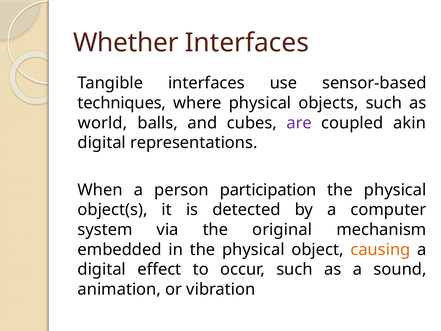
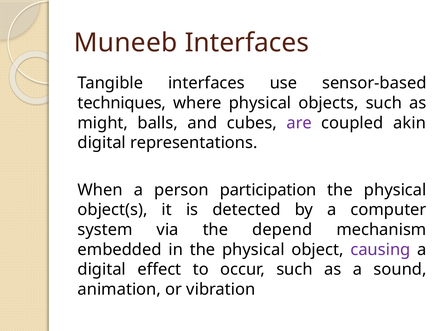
Whether: Whether -> Muneeb (126, 43)
world: world -> might (103, 123)
original: original -> depend (282, 229)
causing colour: orange -> purple (380, 249)
